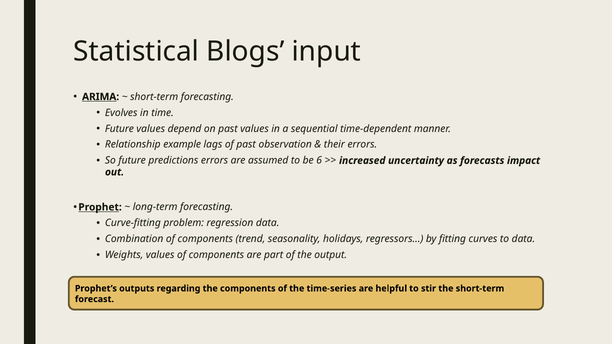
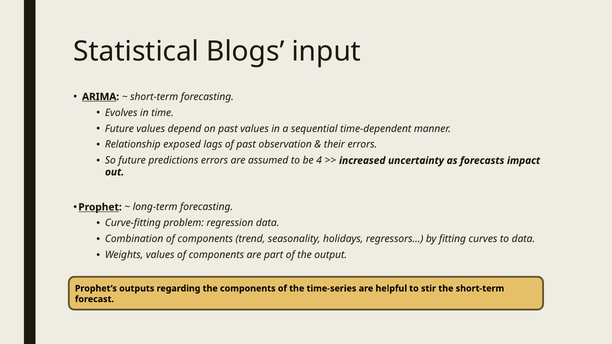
example: example -> exposed (182, 145)
6: 6 -> 4 (319, 161)
